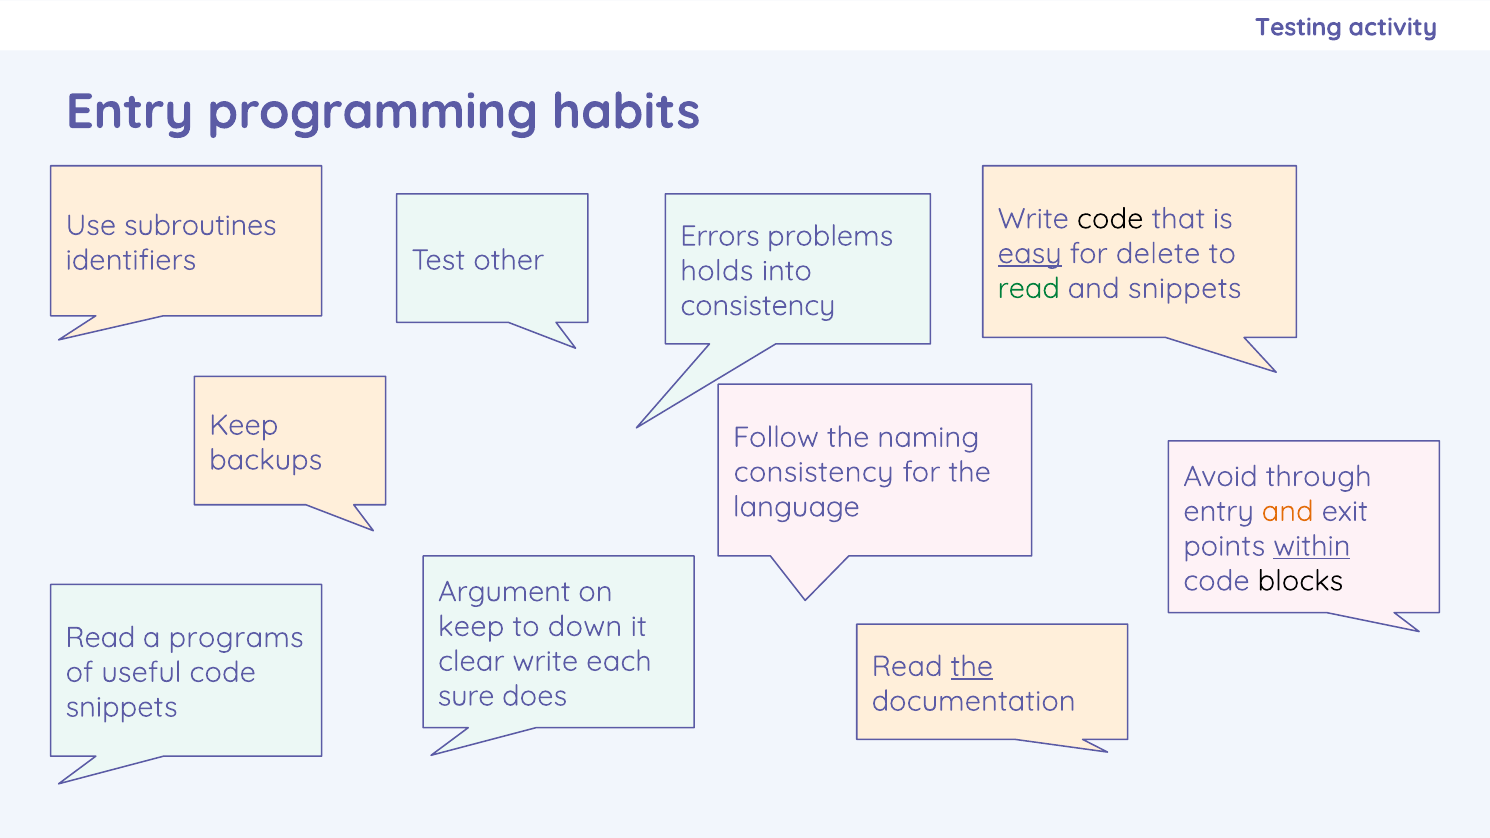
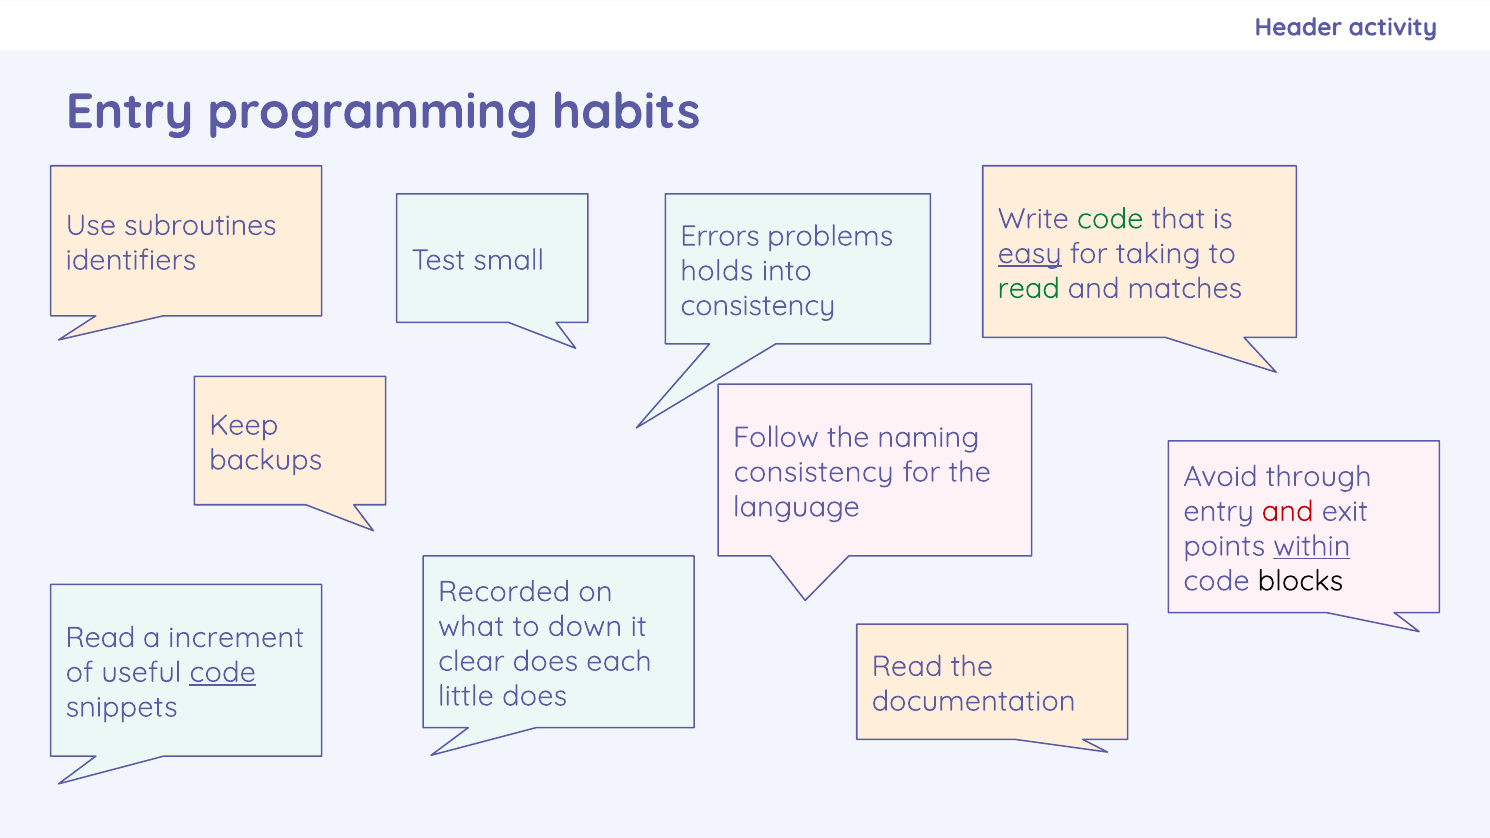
Testing: Testing -> Header (1298, 27)
code colour: black -> green (1110, 219)
delete: delete -> taking (1158, 254)
other: other -> small (509, 260)
and snippets: snippets -> matches (1185, 288)
and colour: orange -> red (1288, 511)
Argument: Argument -> Recorded (504, 592)
keep: keep -> what (471, 627)
programs: programs -> increment (236, 638)
clear write: write -> does (545, 661)
the underline: present -> none (972, 667)
code underline: none -> present (223, 672)
sure: sure -> little (466, 696)
